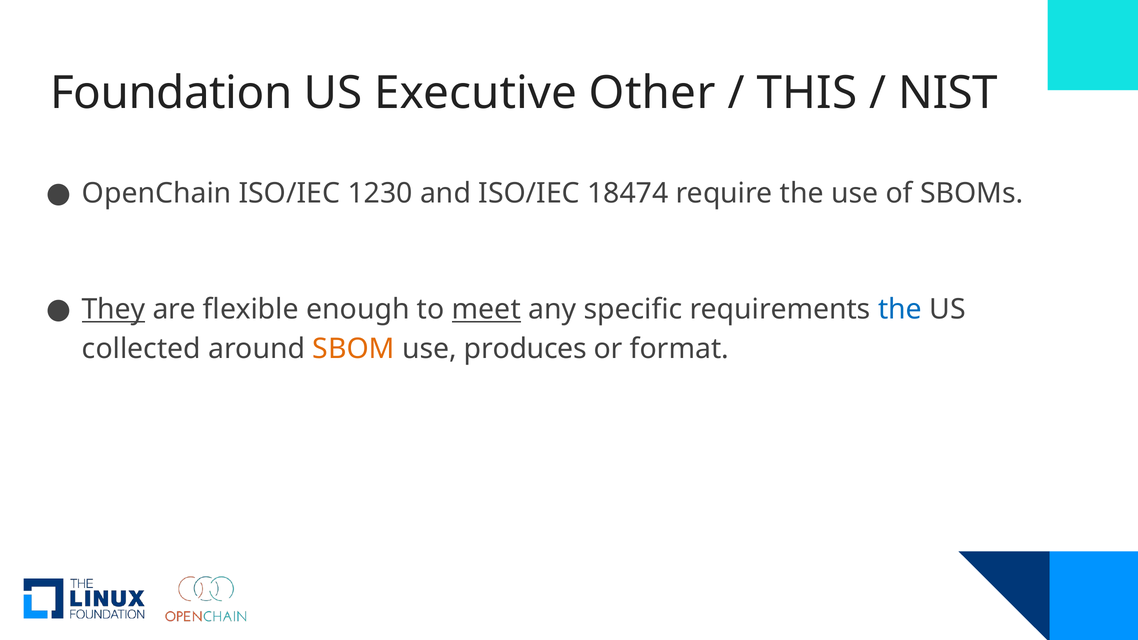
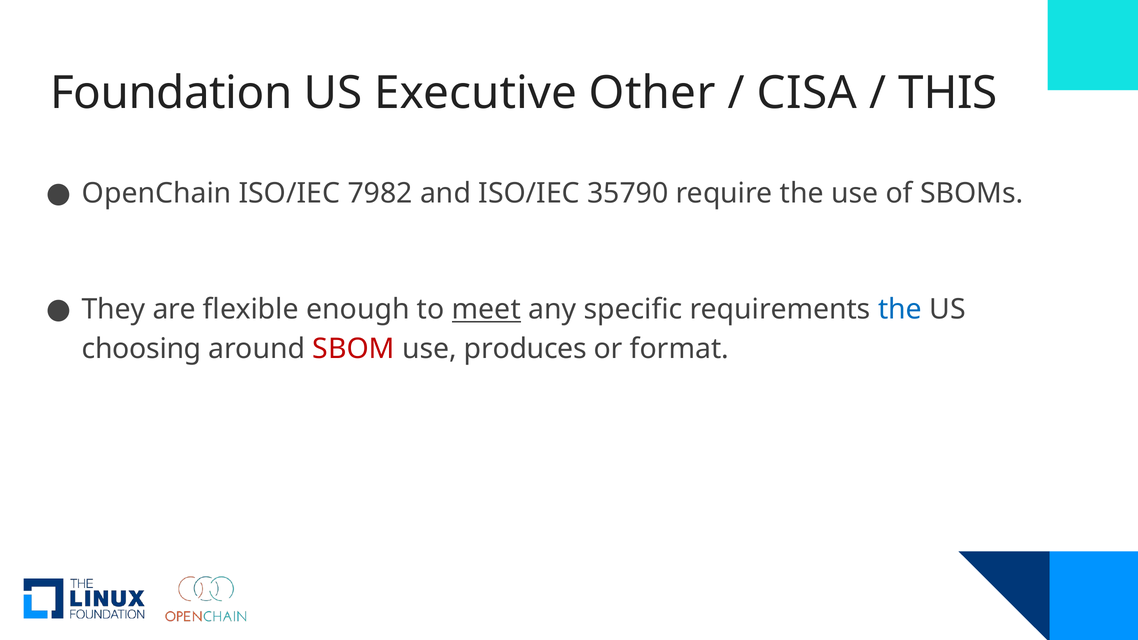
THIS: THIS -> CISA (807, 93)
NIST: NIST -> THIS (948, 93)
1230: 1230 -> 7982 (380, 193)
18474: 18474 -> 35790 (628, 193)
They underline: present -> none (114, 310)
collected: collected -> choosing (142, 349)
SBOM colour: orange -> red (354, 349)
